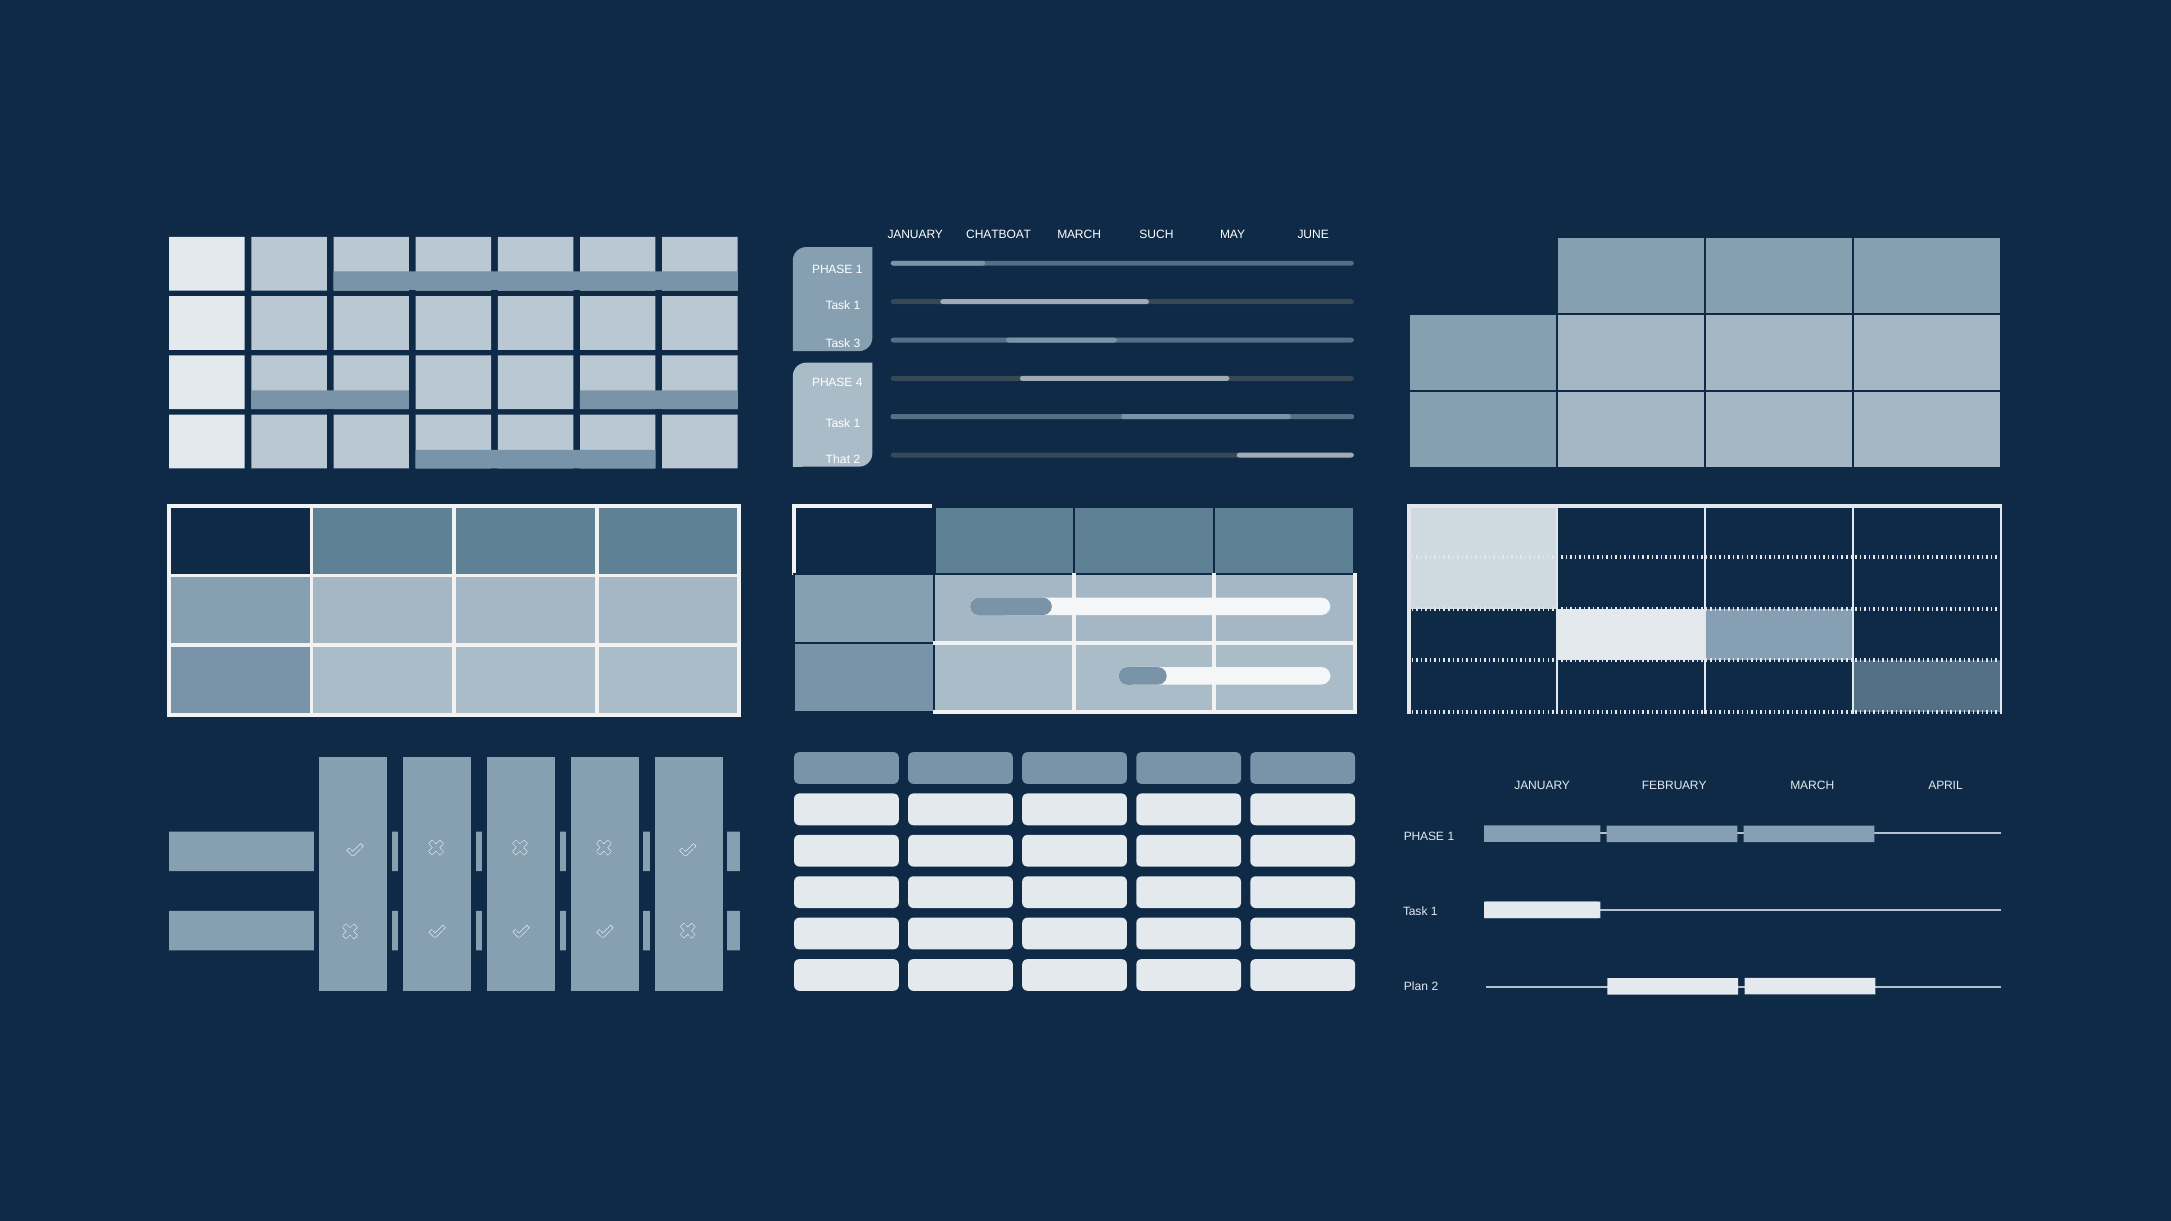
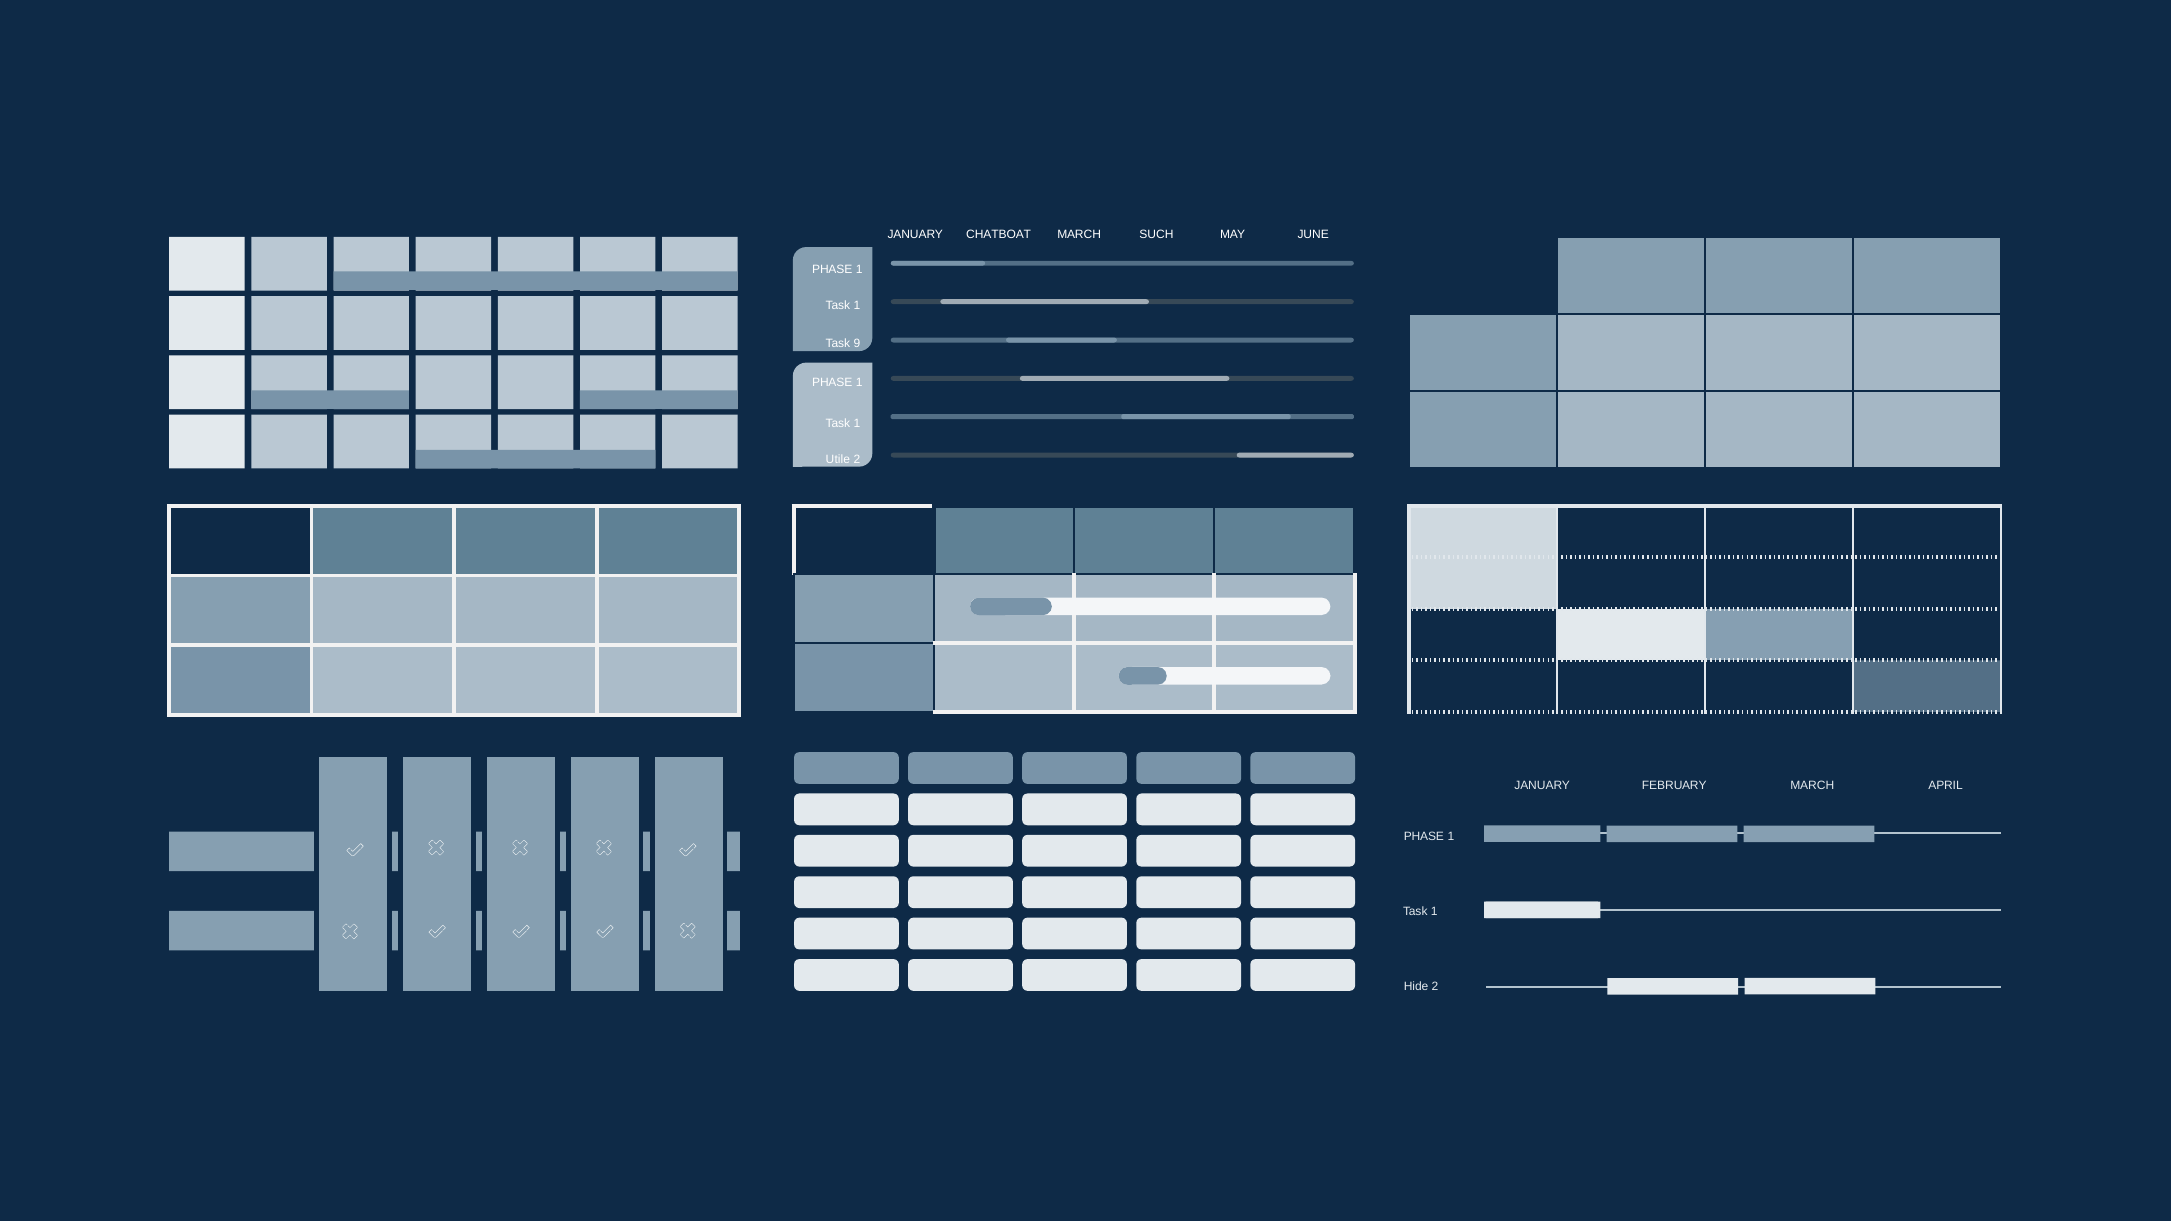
3: 3 -> 9 (857, 344)
4: 4 -> 1 (859, 383)
That: That -> Utile (838, 460)
Plan: Plan -> Hide (1416, 987)
